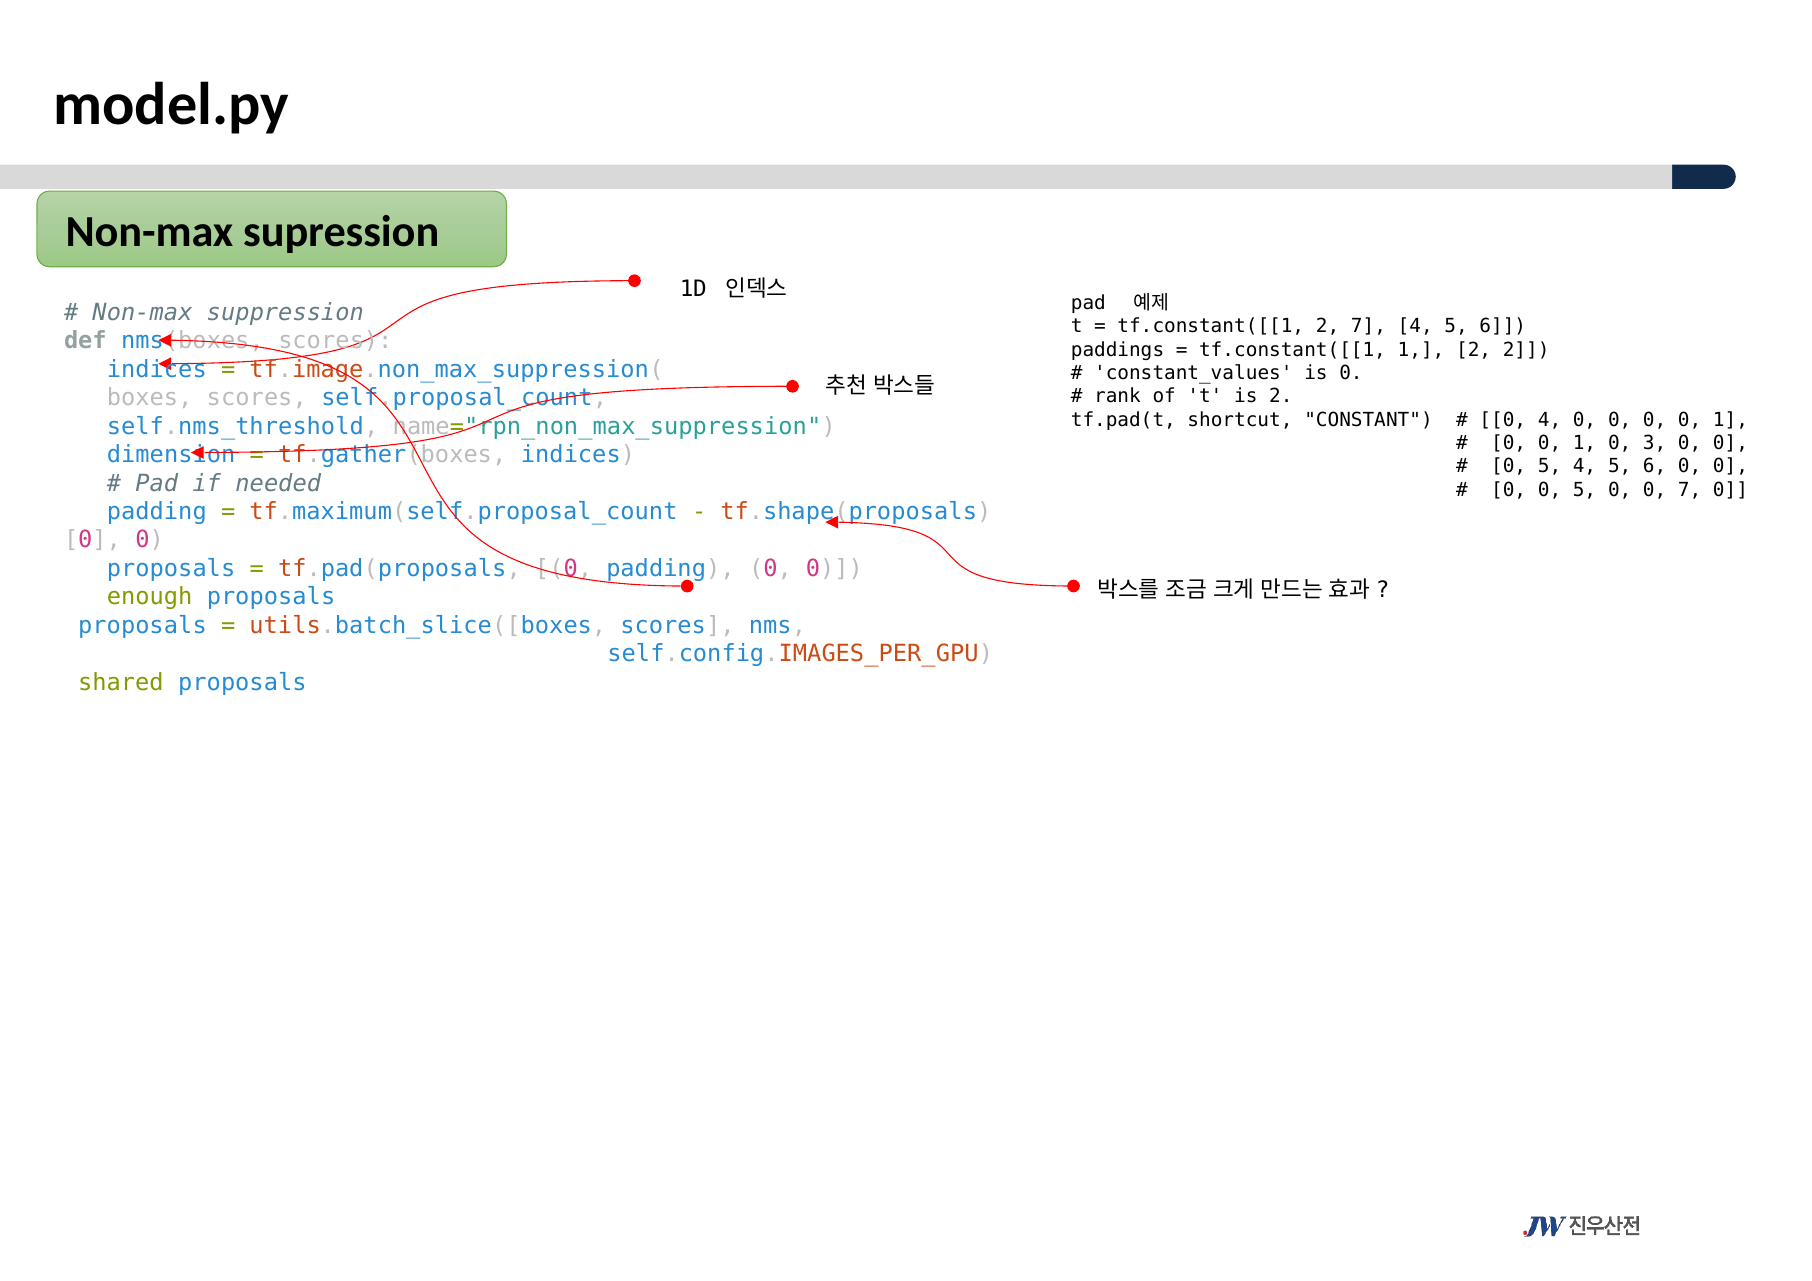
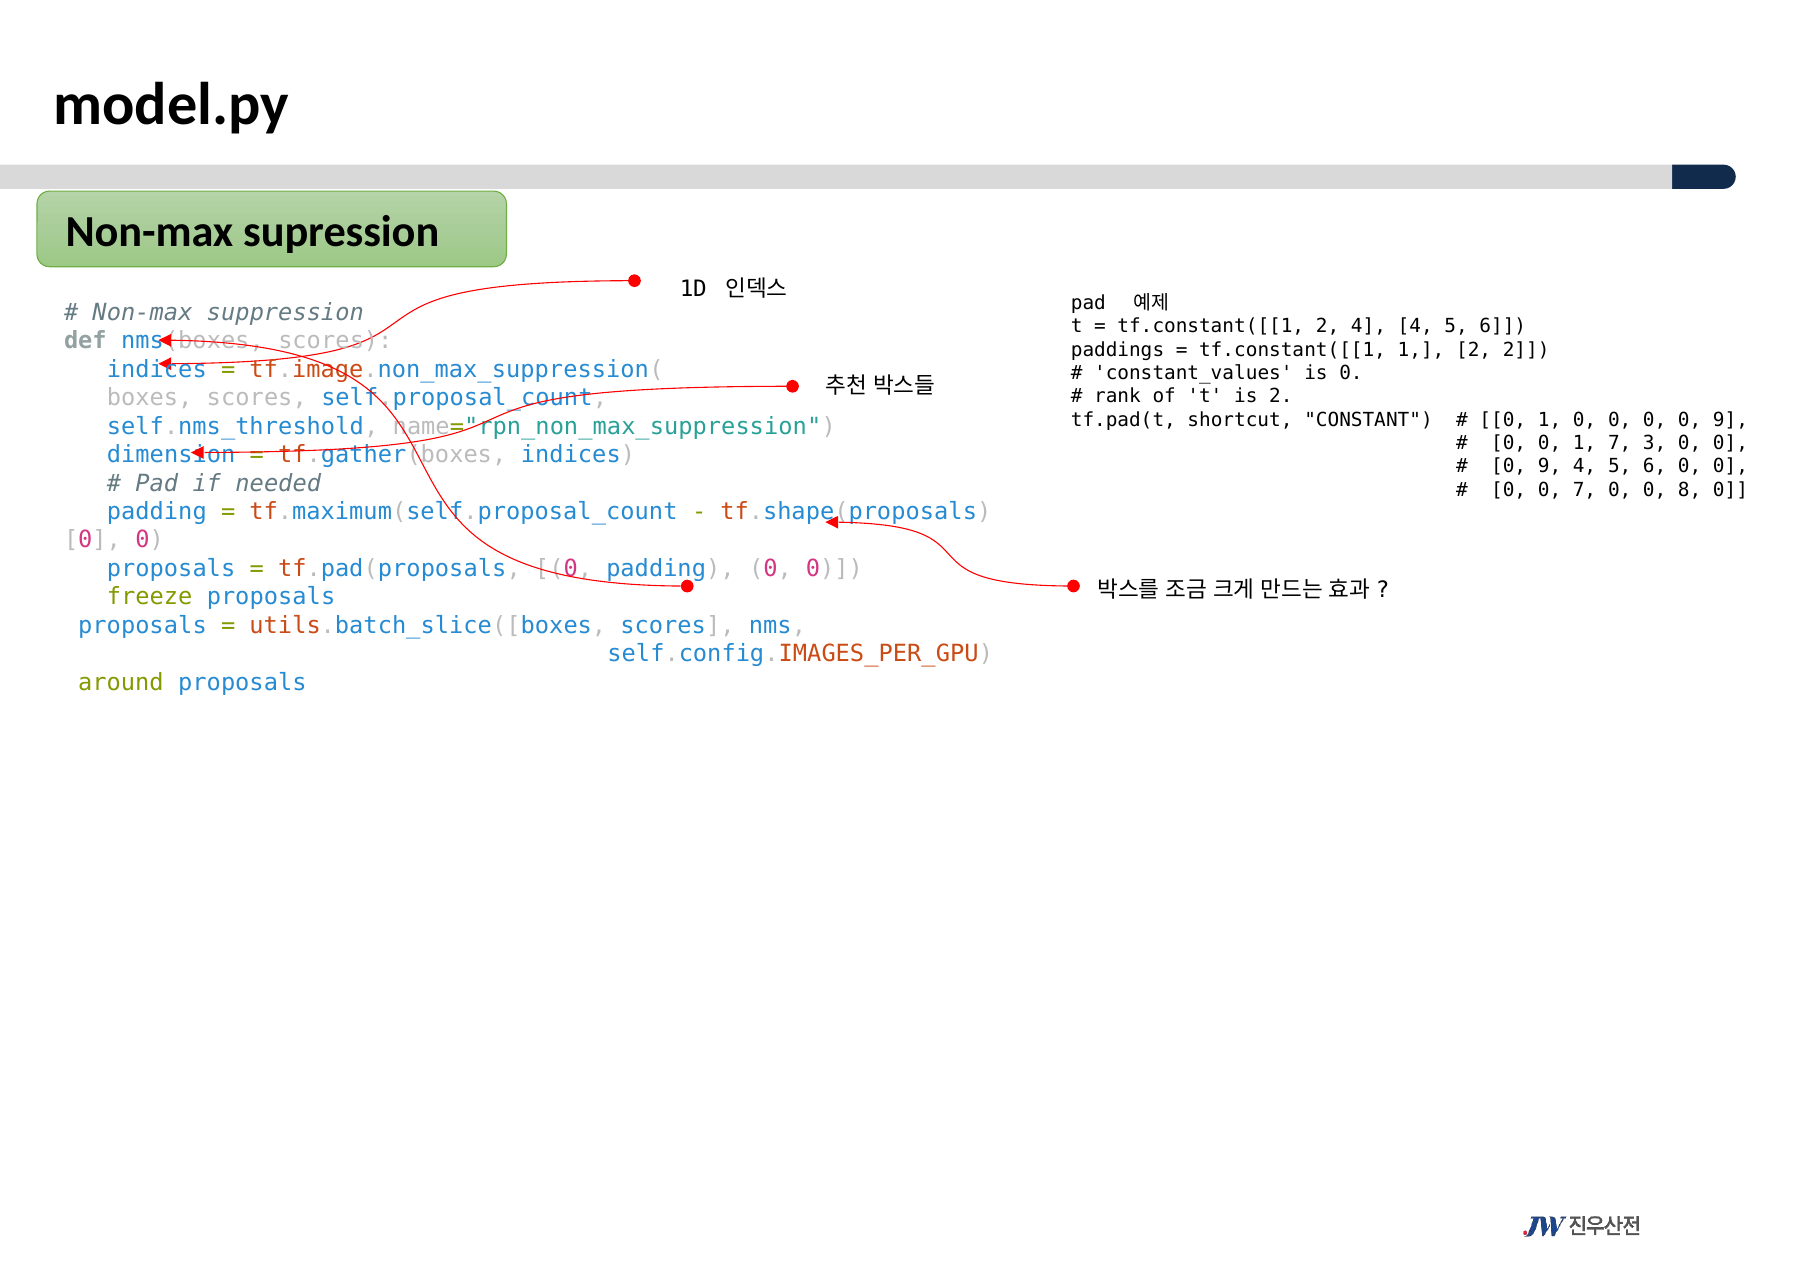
2 7: 7 -> 4 (1368, 327)
4: 4 -> 1 (1550, 420)
0 0 0 1: 1 -> 9 (1730, 420)
1 0: 0 -> 7 (1620, 443)
5: 5 -> 9 (1550, 466)
0 0 5: 5 -> 7 (1584, 490)
0 7: 7 -> 8 (1690, 490)
enough: enough -> freeze (150, 597)
shared: shared -> around (121, 682)
